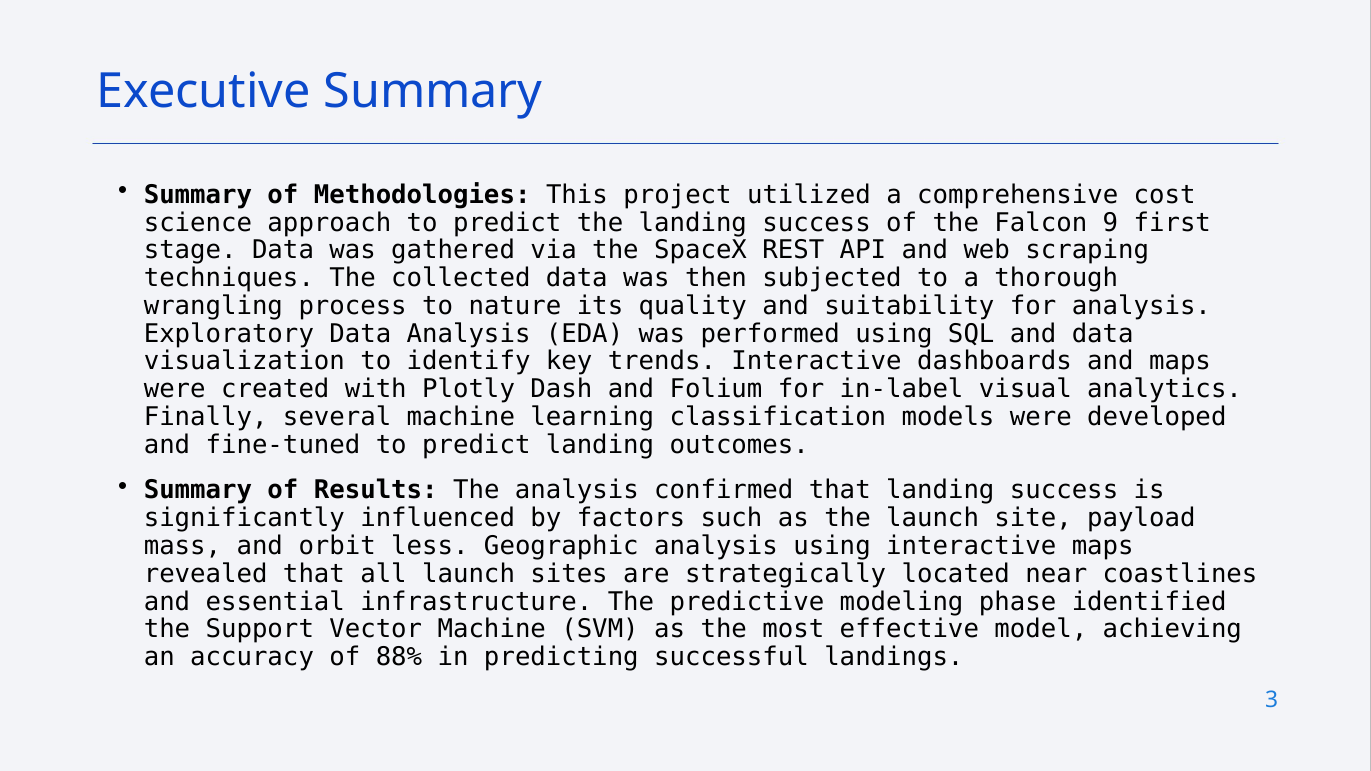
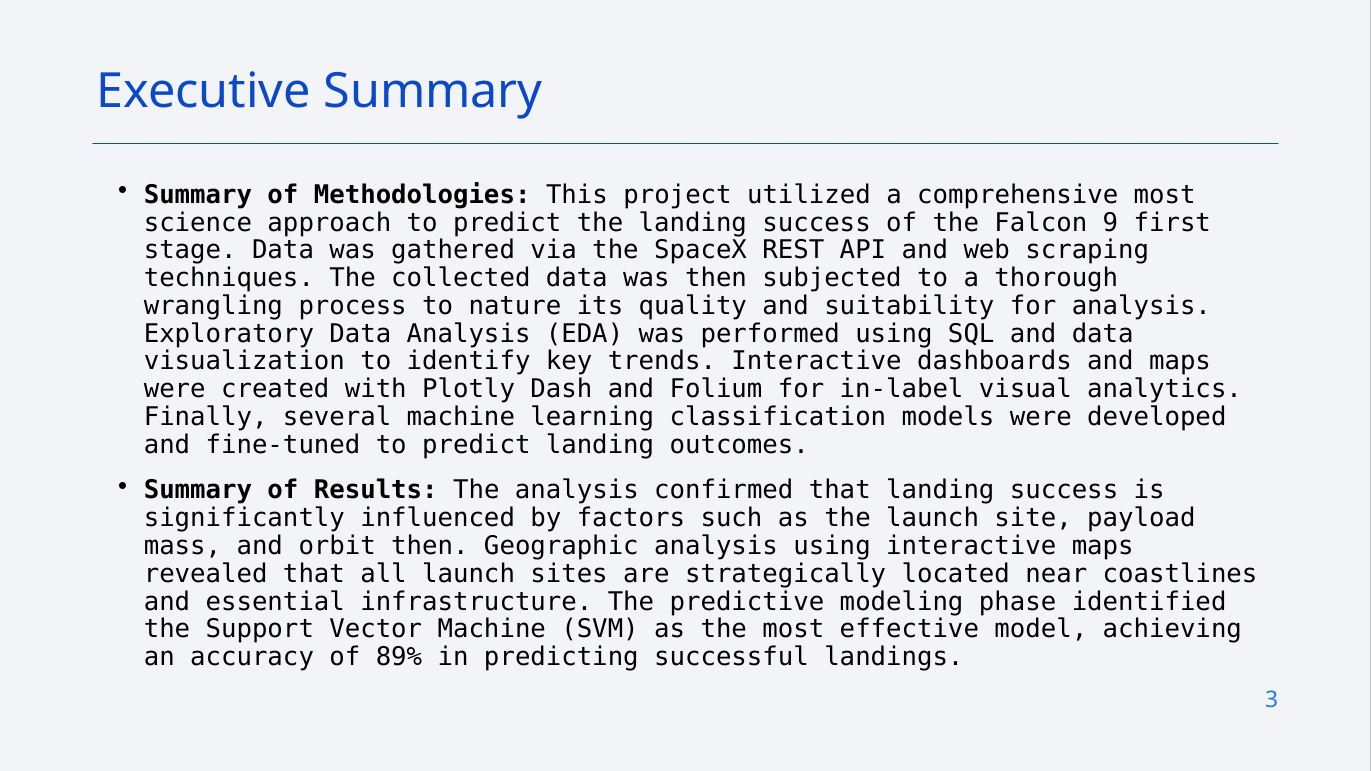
comprehensive cost: cost -> most (1165, 195)
orbit less: less -> then (430, 546)
88%: 88% -> 89% (399, 657)
